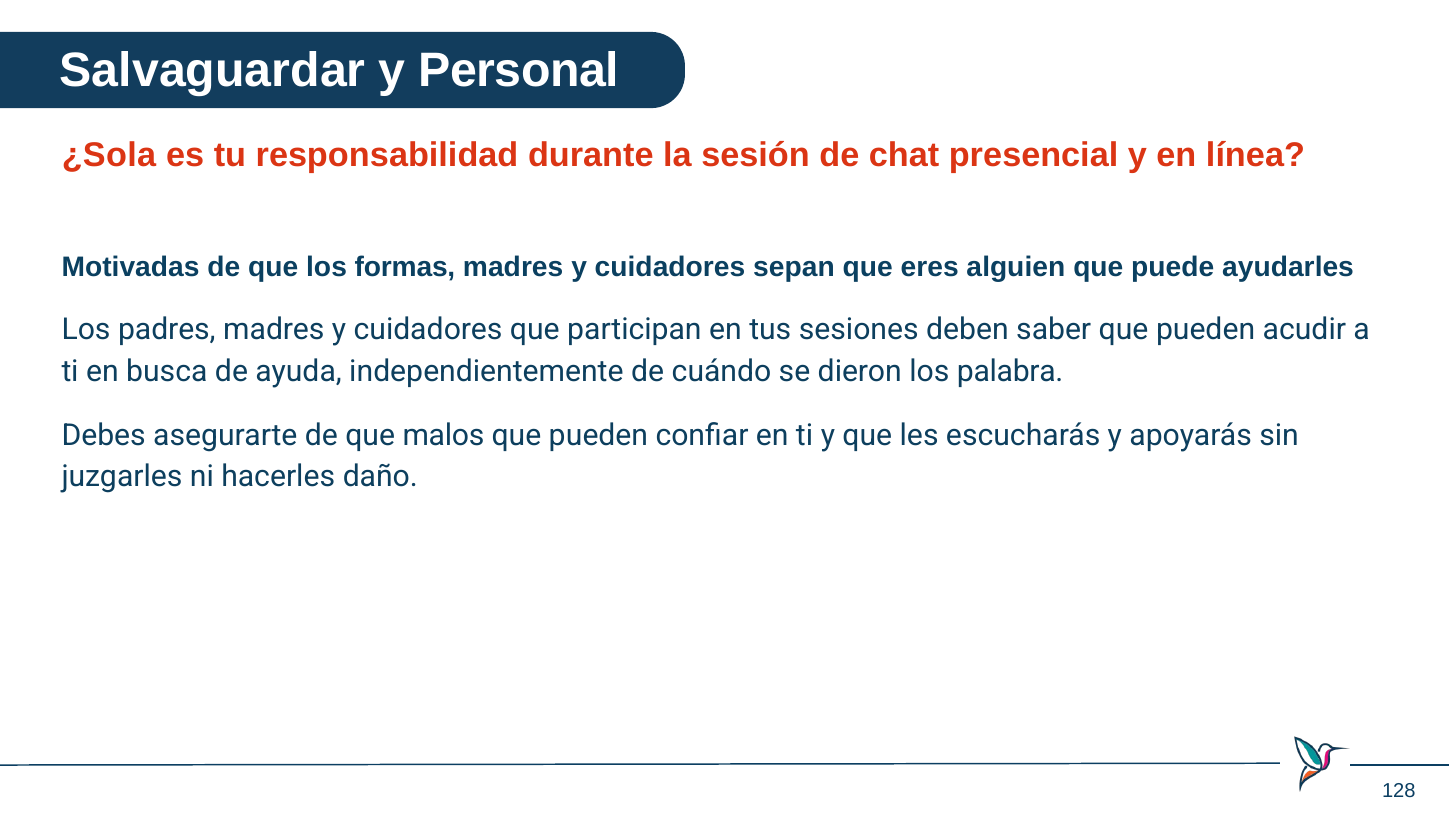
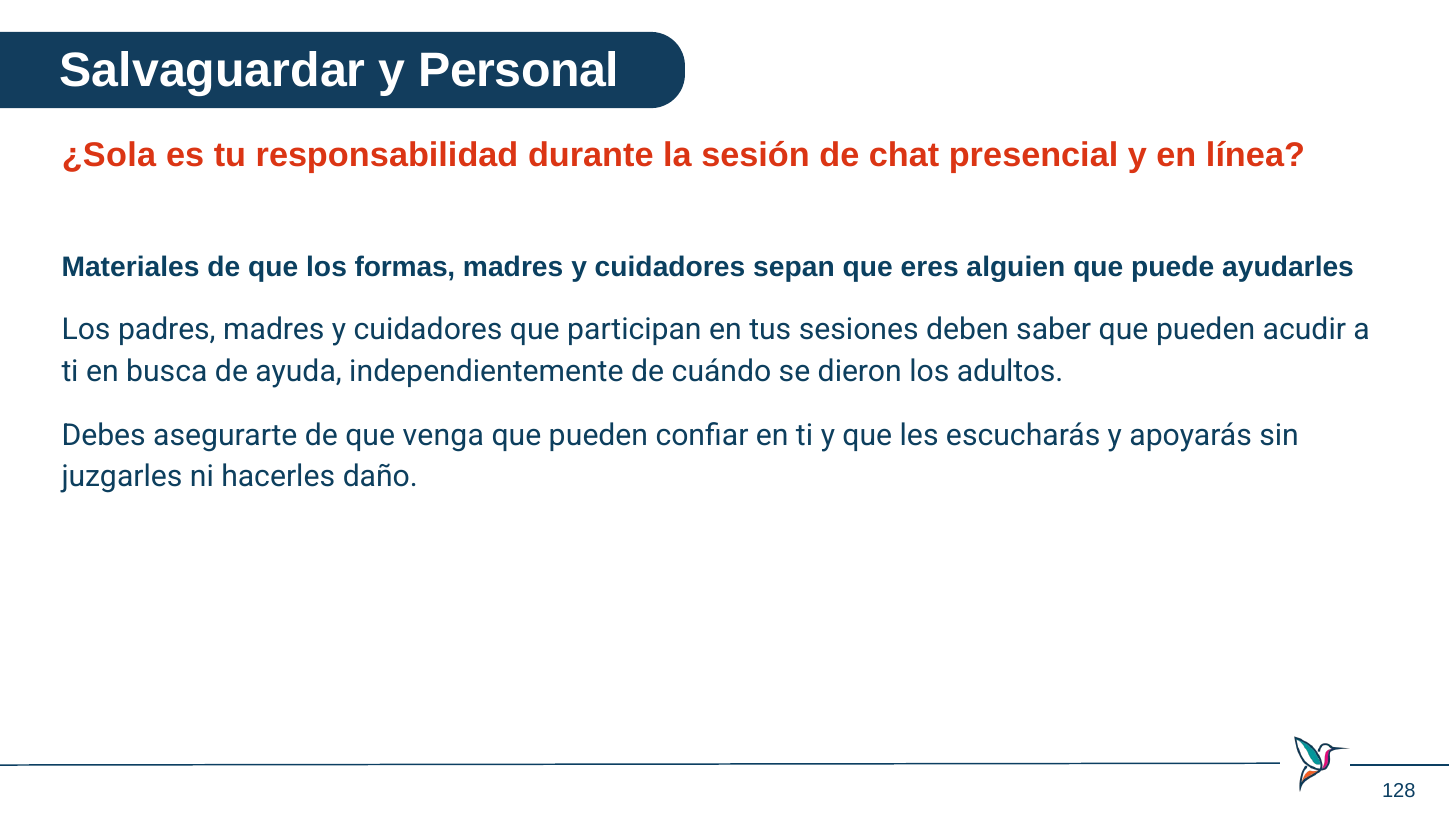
Motivadas: Motivadas -> Materiales (131, 267)
palabra: palabra -> adultos (1010, 372)
malos: malos -> venga (443, 435)
